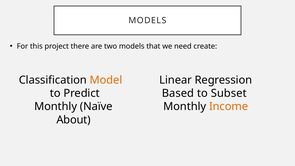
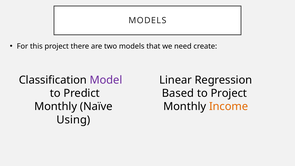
Model colour: orange -> purple (106, 80)
to Subset: Subset -> Project (229, 93)
About: About -> Using (73, 120)
